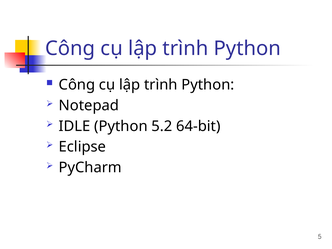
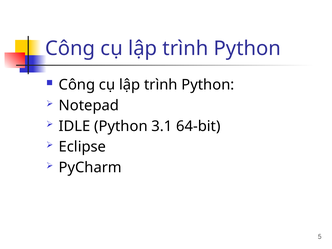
5.2: 5.2 -> 3.1 (162, 126)
